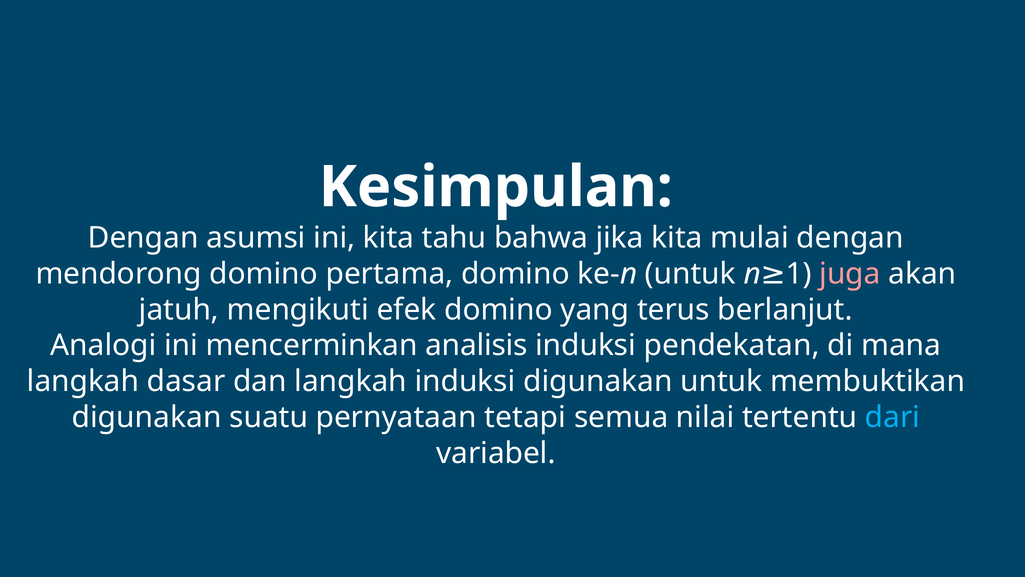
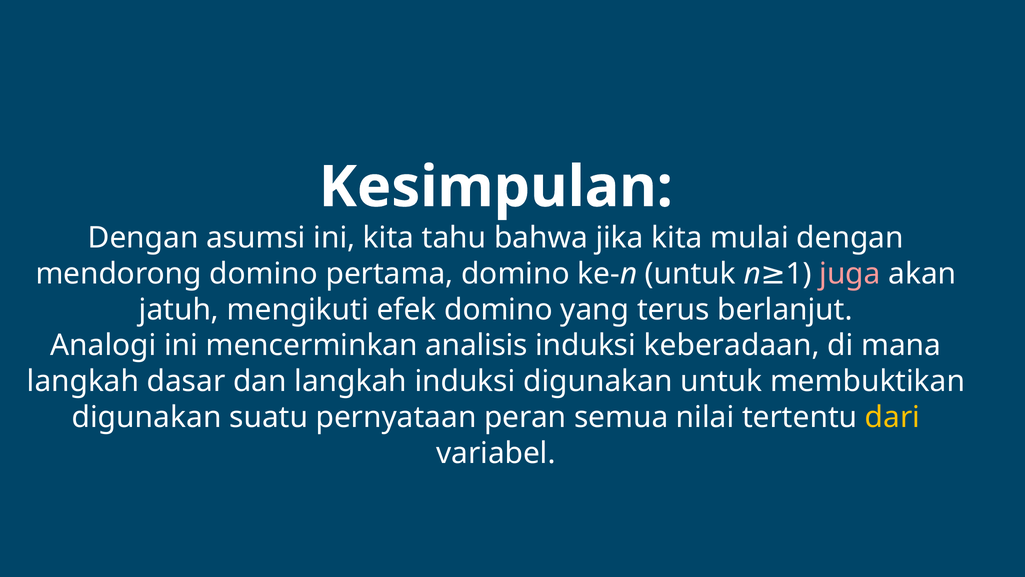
pendekatan: pendekatan -> keberadaan (732, 345)
tetapi: tetapi -> peran (525, 417)
dari colour: light blue -> yellow (893, 417)
